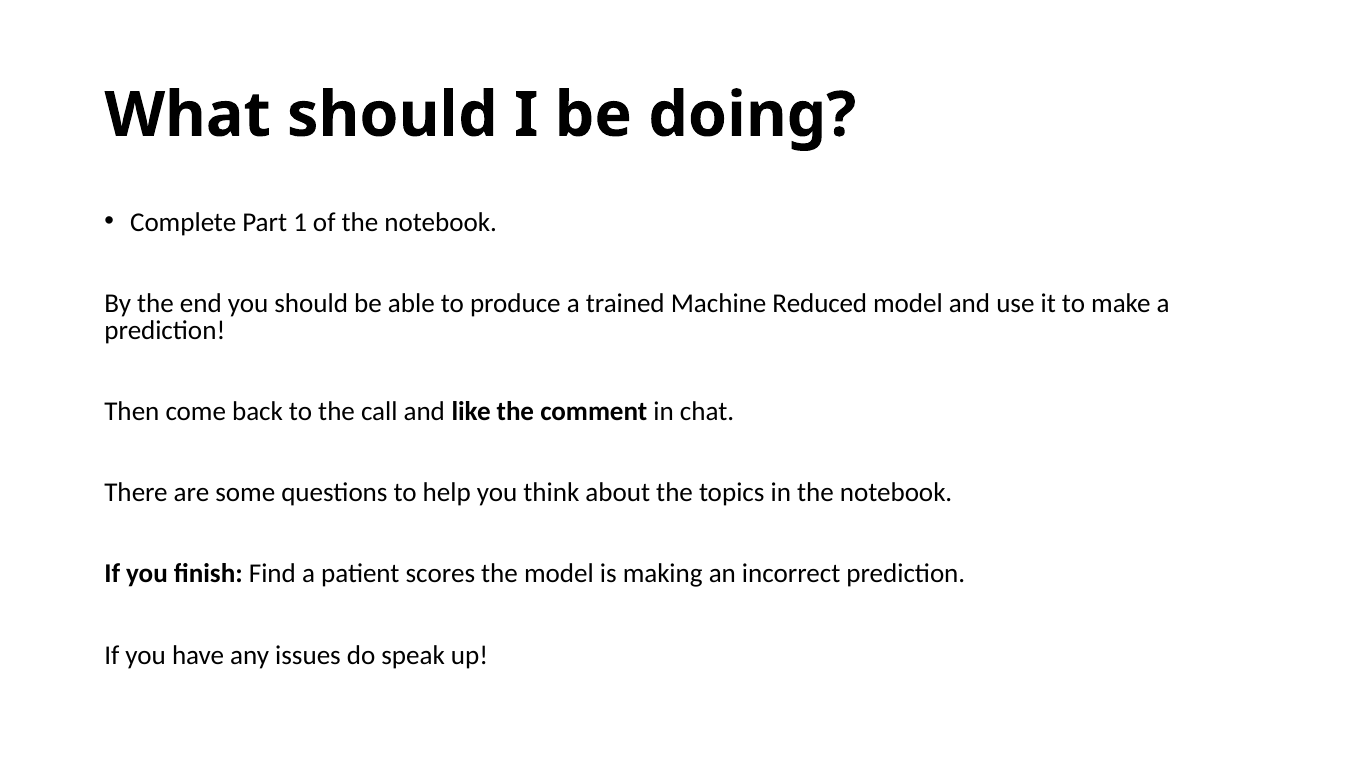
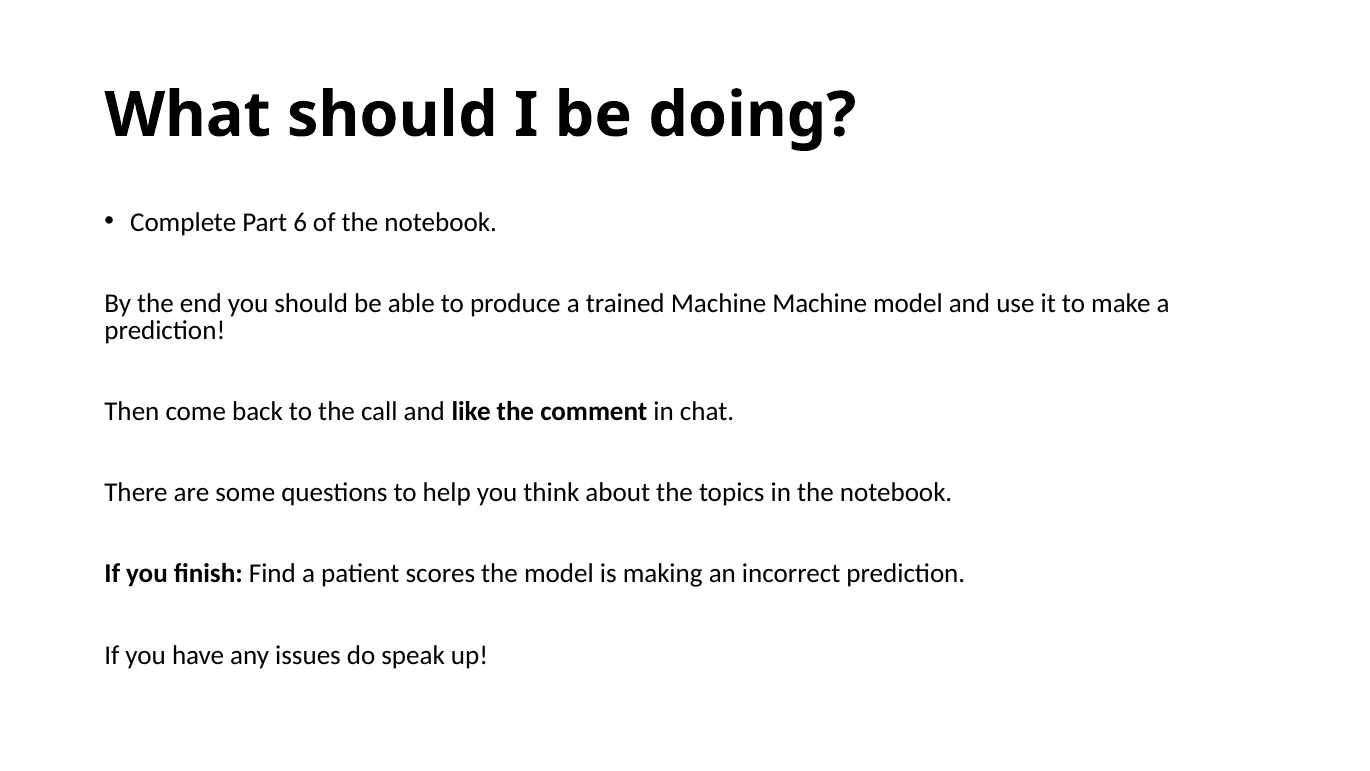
1: 1 -> 6 (300, 222)
Machine Reduced: Reduced -> Machine (820, 304)
